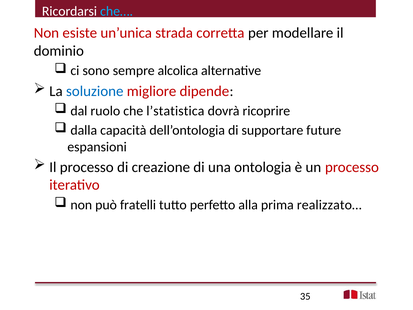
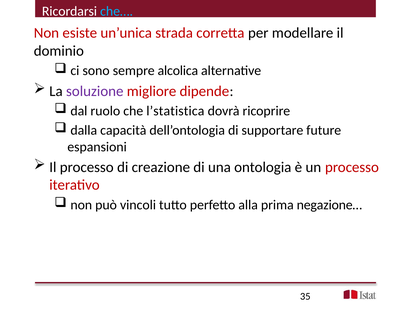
soluzione colour: blue -> purple (95, 91)
fratelli: fratelli -> vincoli (138, 205)
realizzato…: realizzato… -> negazione… (329, 205)
